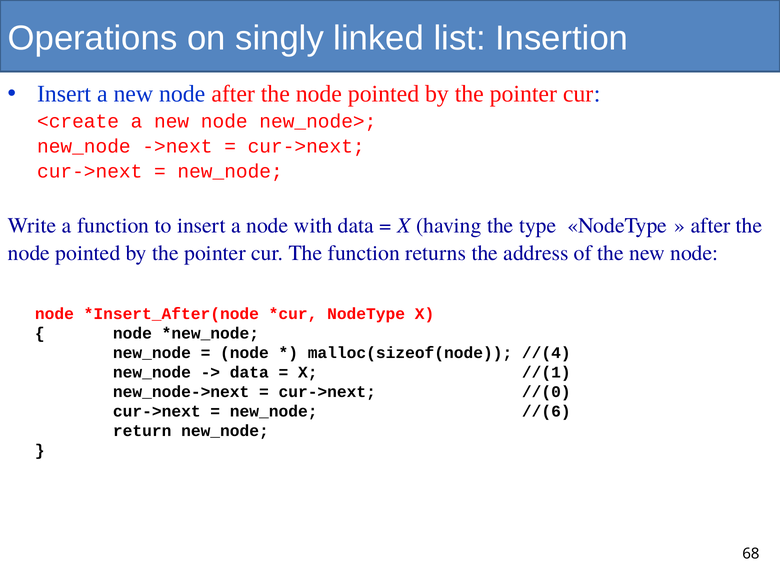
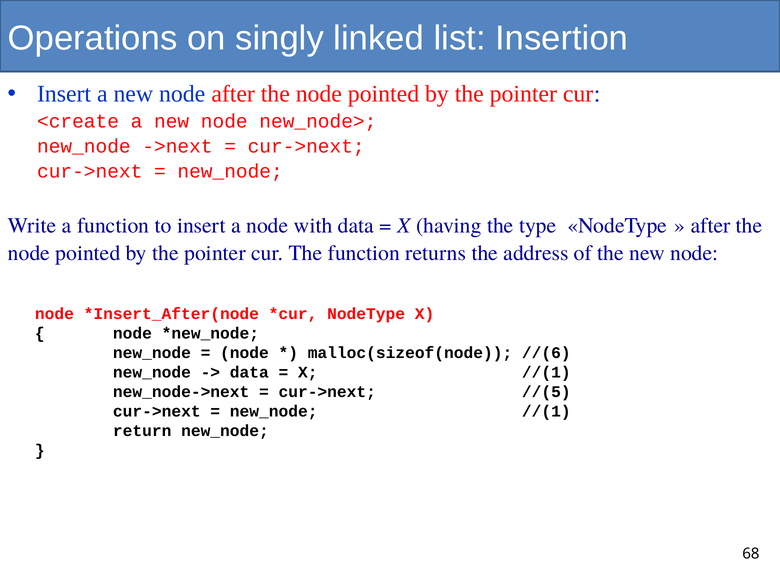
//(4: //(4 -> //(6 (546, 353)
//(0: //(0 -> //(5 (546, 392)
new_node //(6: //(6 -> //(1 (546, 411)
